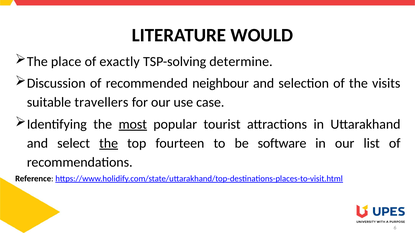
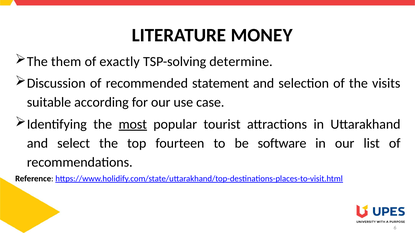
WOULD: WOULD -> MONEY (262, 35)
place: place -> them (66, 62)
neighbour: neighbour -> statement (221, 83)
travellers: travellers -> according (101, 103)
the underline: present -> none (109, 143)
